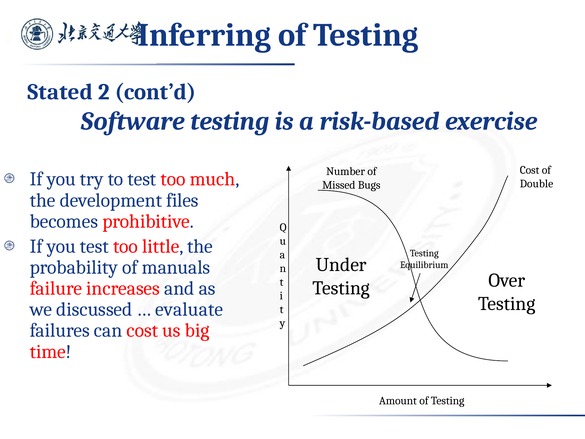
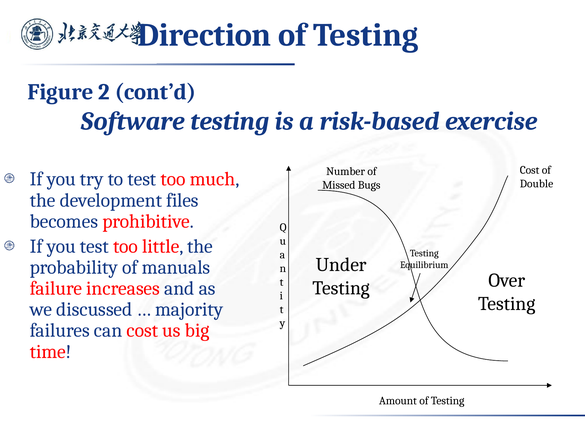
Inferring: Inferring -> Direction (204, 35)
Stated: Stated -> Figure (60, 92)
evaluate: evaluate -> majority (189, 309)
